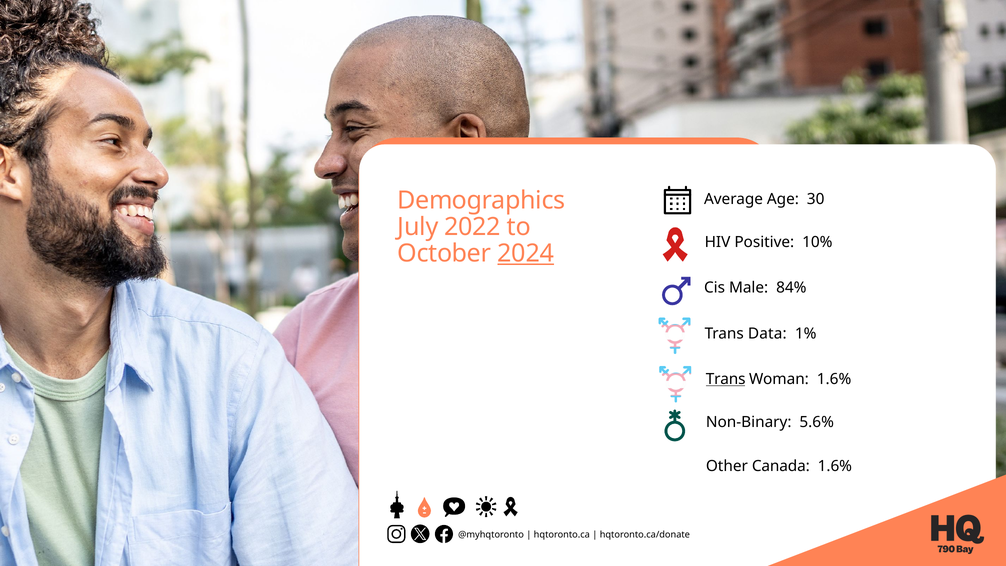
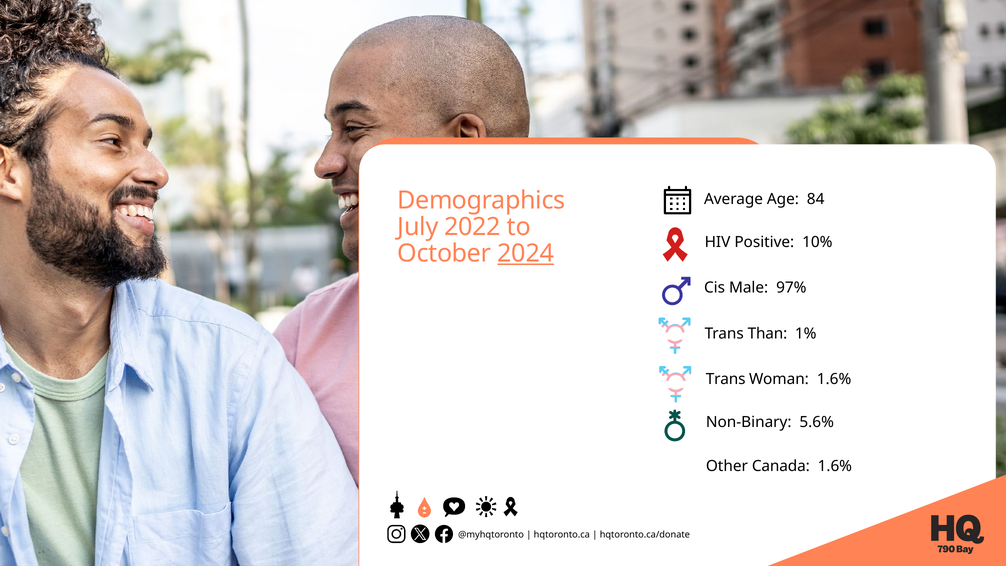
30: 30 -> 84 (816, 199)
84%: 84% -> 97% (791, 288)
Data: Data -> Than (767, 334)
Trans underline: present -> none (726, 379)
